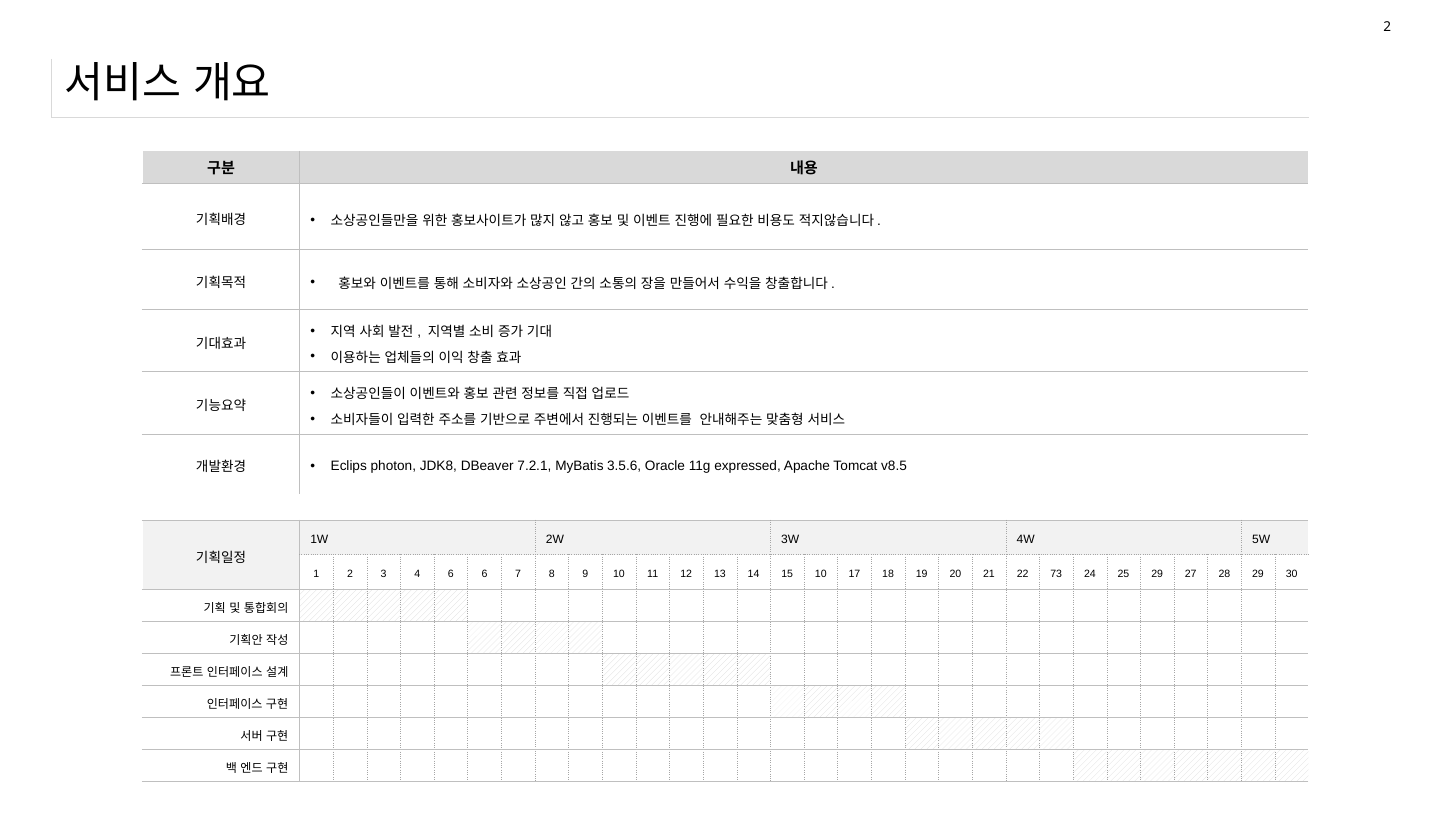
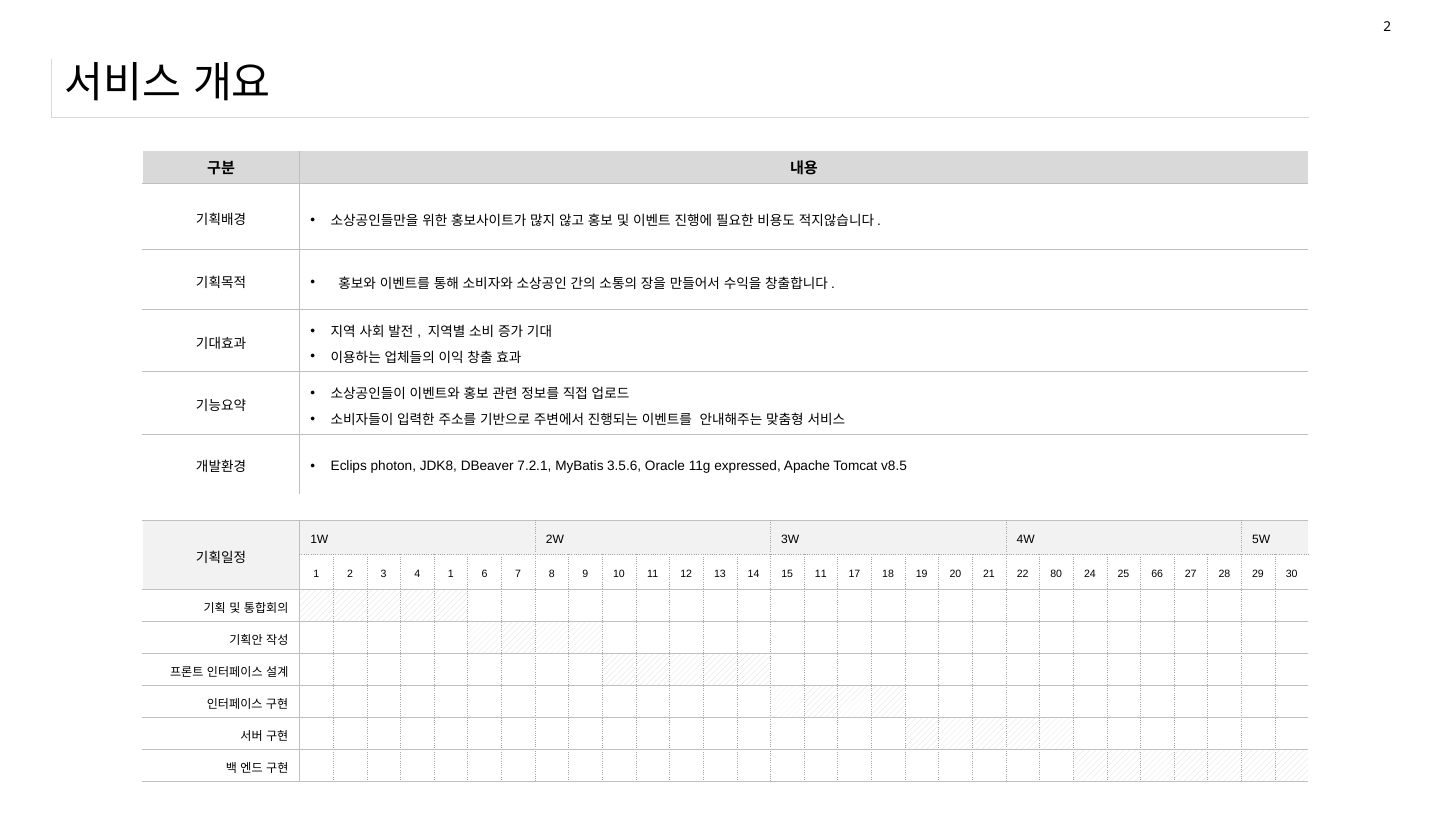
4 6: 6 -> 1 (451, 574)
15 10: 10 -> 11 (821, 574)
73: 73 -> 80 (1056, 574)
25 29: 29 -> 66 (1157, 574)
